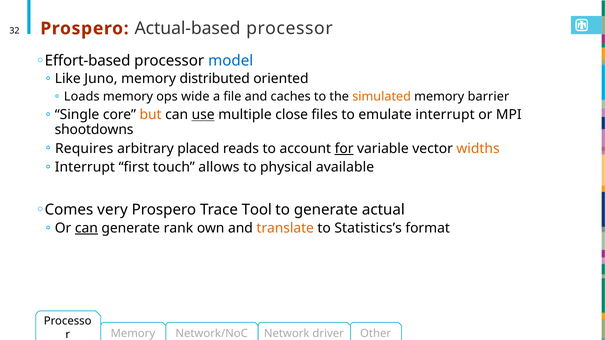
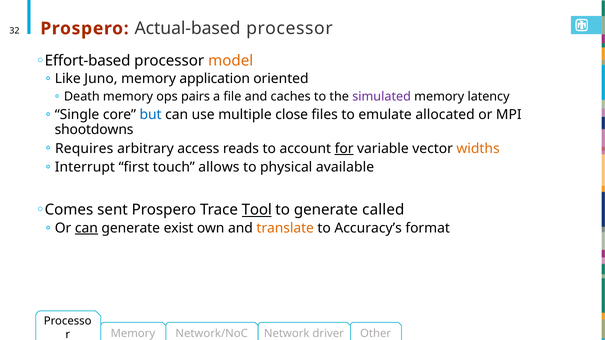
model colour: blue -> orange (231, 61)
distributed: distributed -> application (215, 79)
Loads: Loads -> Death (82, 97)
wide: wide -> pairs (196, 97)
simulated colour: orange -> purple (382, 97)
barrier: barrier -> latency (489, 97)
but colour: orange -> blue (151, 115)
use underline: present -> none (203, 115)
emulate interrupt: interrupt -> allocated (445, 115)
placed: placed -> access (198, 149)
very: very -> sent (113, 210)
Tool underline: none -> present (257, 210)
actual: actual -> called (383, 210)
rank: rank -> exist (179, 228)
Statistics’s: Statistics’s -> Accuracy’s (368, 228)
